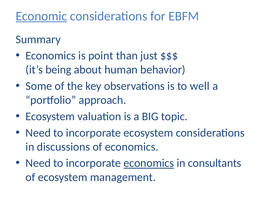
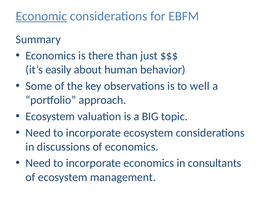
point: point -> there (101, 56)
being: being -> easily (58, 70)
economics underline: present -> none (149, 163)
